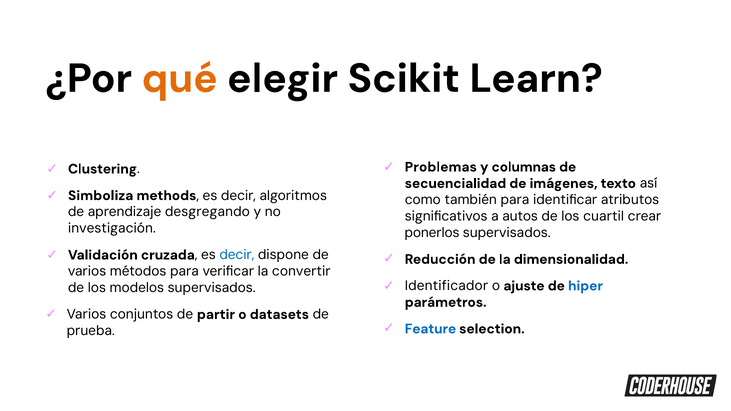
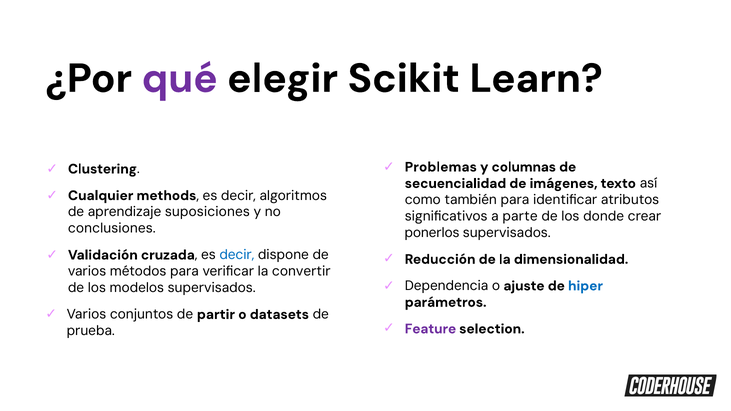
qué colour: orange -> purple (180, 78)
Simboliza: Simboliza -> Cualquier (101, 196)
desgregando: desgregando -> suposiciones (207, 212)
autos: autos -> parte (520, 216)
cuartil: cuartil -> donde (604, 216)
investigación: investigación -> conclusiones (112, 228)
Identificador: Identificador -> Dependencia (447, 286)
Feature colour: blue -> purple (430, 329)
